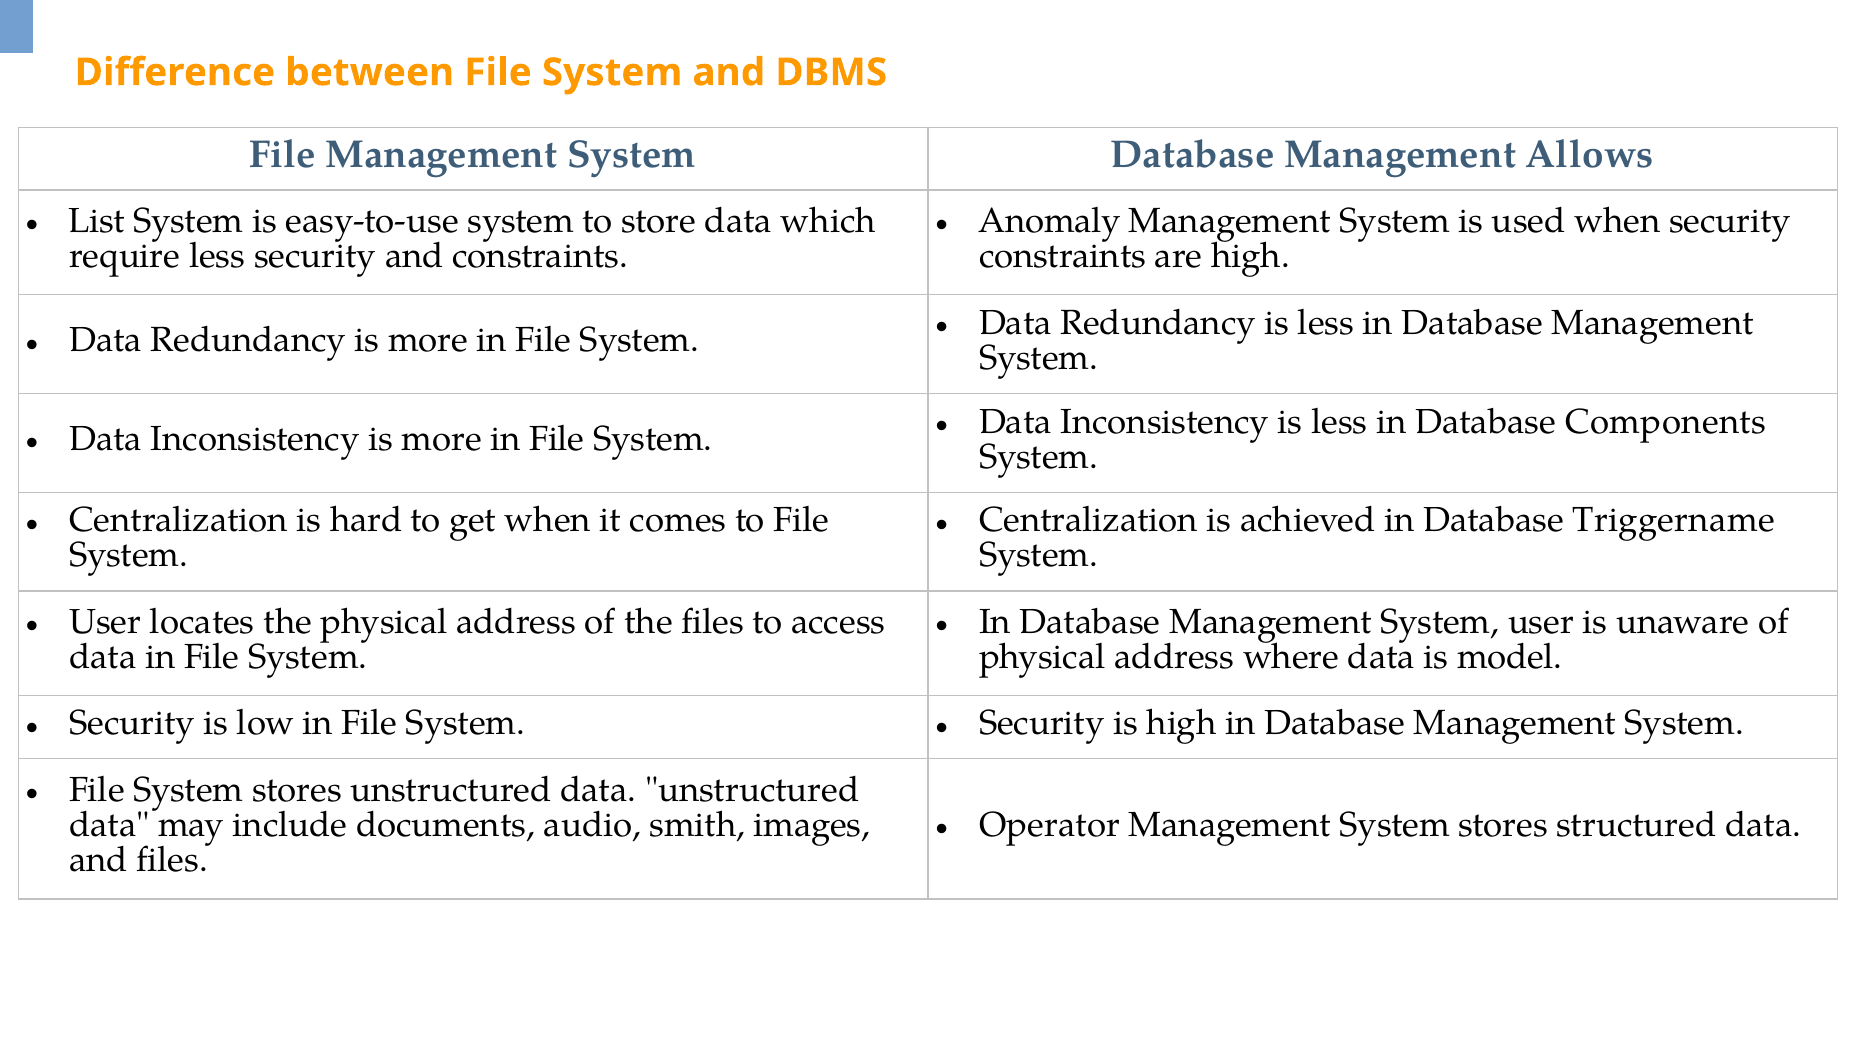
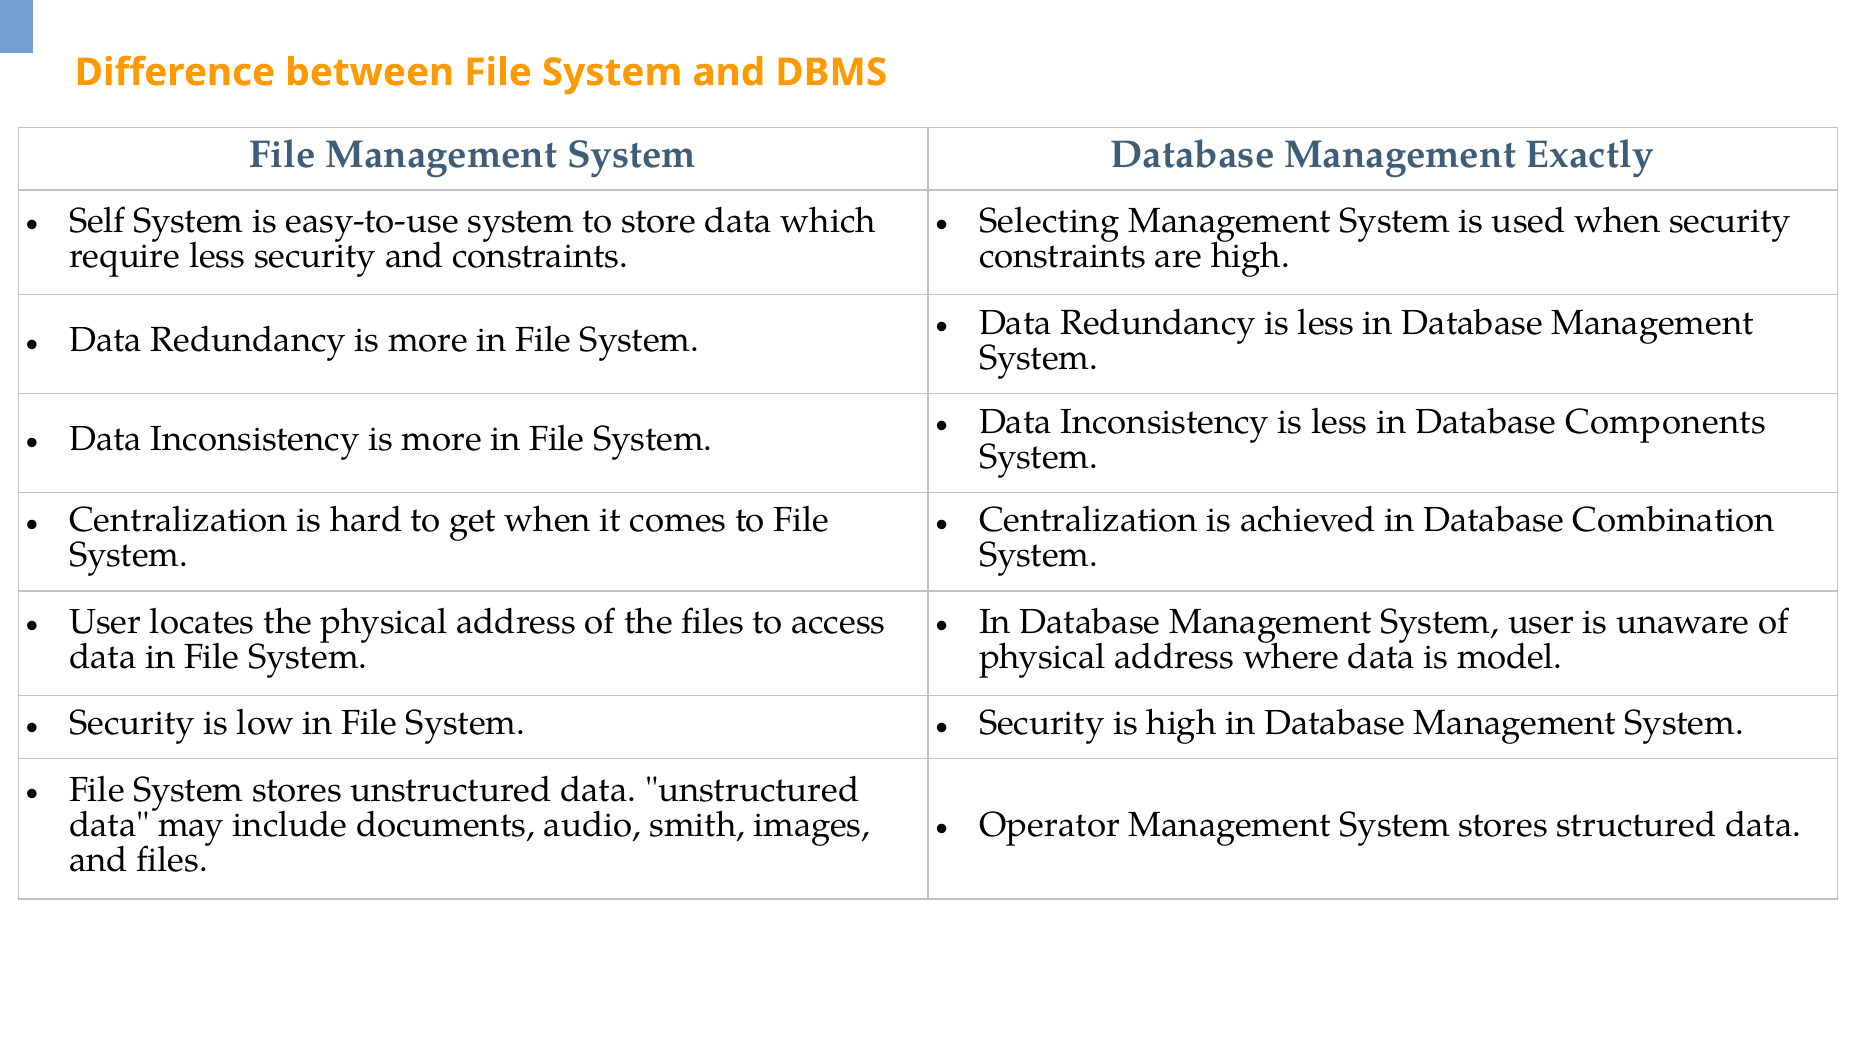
Allows: Allows -> Exactly (1590, 155)
List: List -> Self (97, 221)
Anomaly: Anomaly -> Selecting (1049, 221)
Triggername: Triggername -> Combination (1674, 520)
